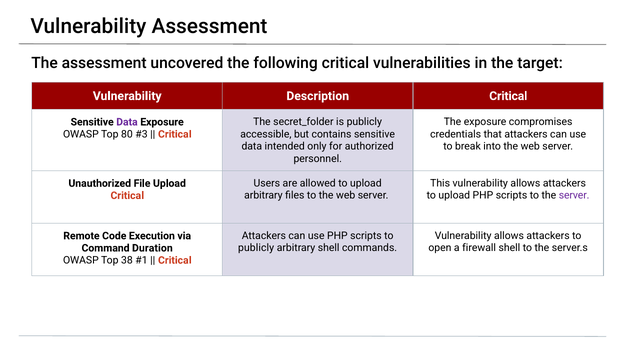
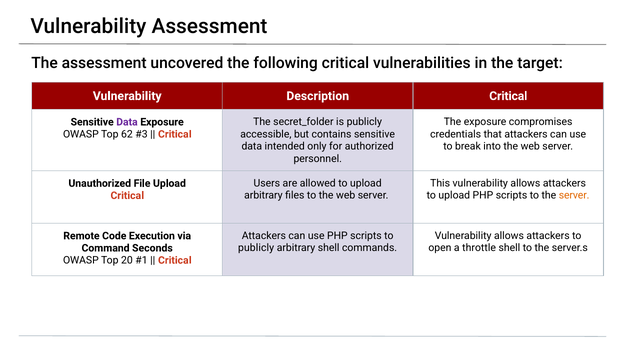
80: 80 -> 62 (127, 134)
server colour: purple -> orange (574, 195)
firewall: firewall -> throttle (479, 248)
Duration: Duration -> Seconds (152, 248)
38: 38 -> 20 (127, 260)
